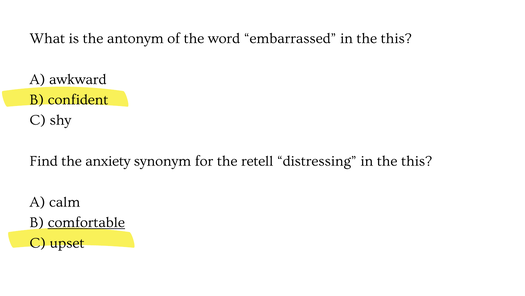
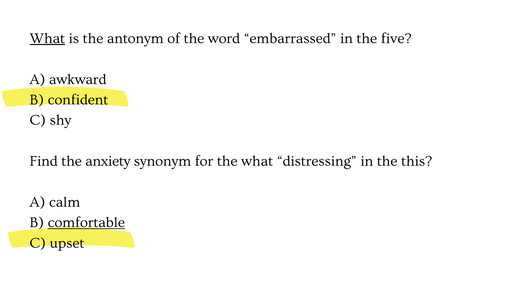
What underline: none -> present (47, 38)
embarrassed in the this: this -> five (396, 38)
the retell: retell -> what (257, 161)
